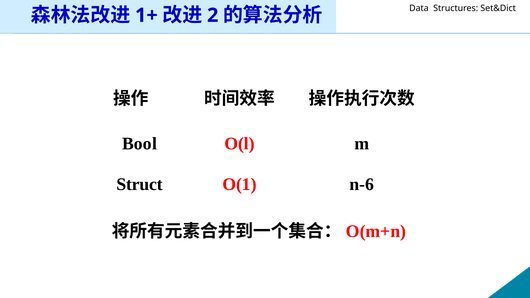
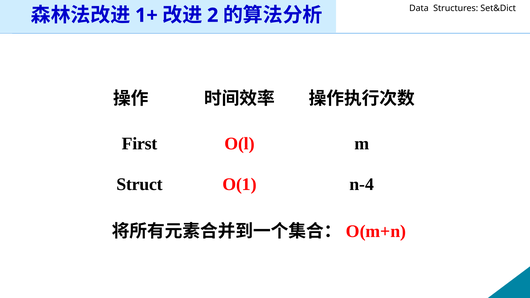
Bool: Bool -> First (140, 144)
n-6: n-6 -> n-4 (362, 184)
